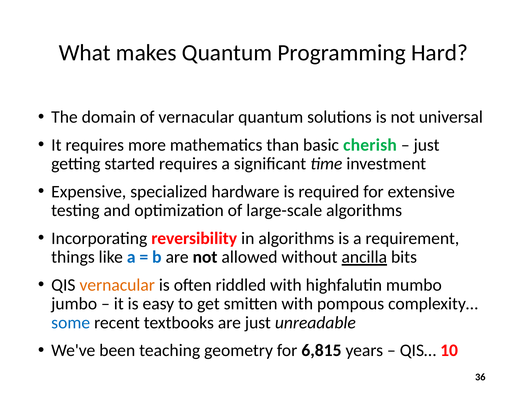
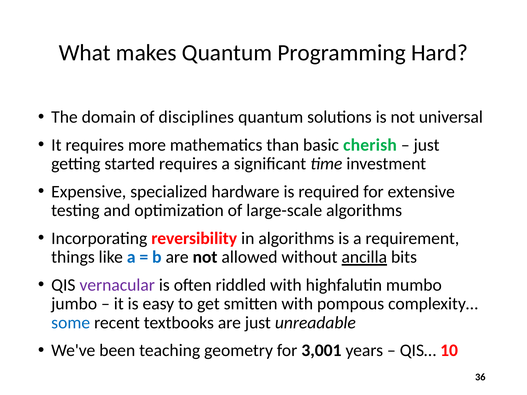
of vernacular: vernacular -> disciplines (196, 117)
vernacular colour: orange -> purple (117, 285)
6,815: 6,815 -> 3,001 (321, 351)
